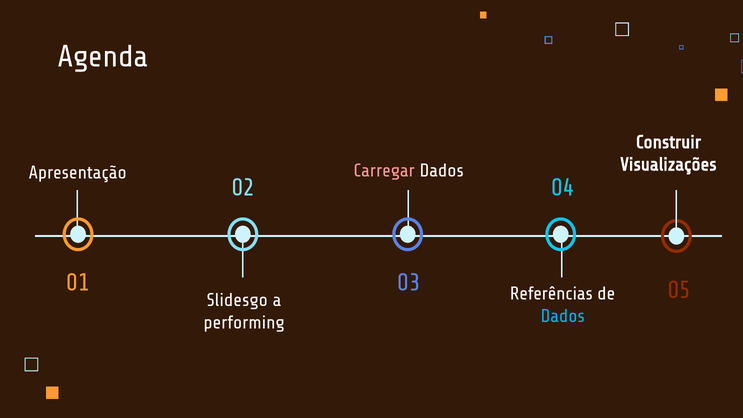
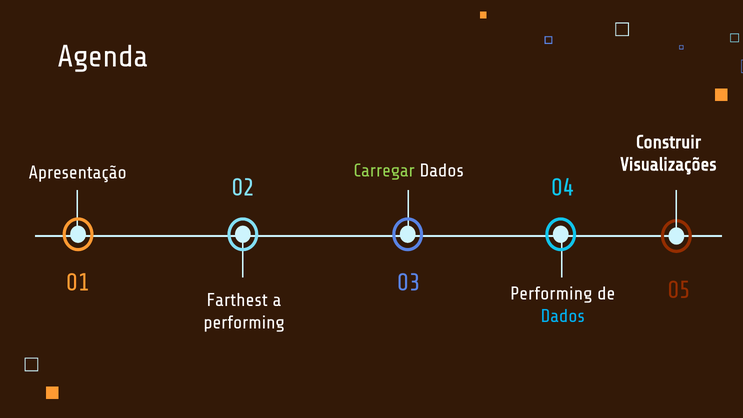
Carregar colour: pink -> light green (384, 170)
Referências: Referências -> Performing (551, 294)
Slidesgo: Slidesgo -> Farthest (237, 300)
